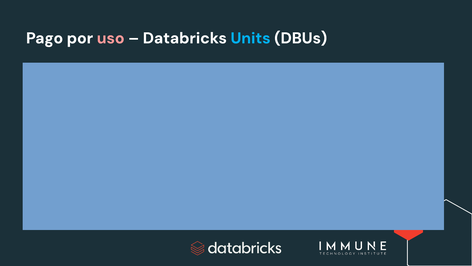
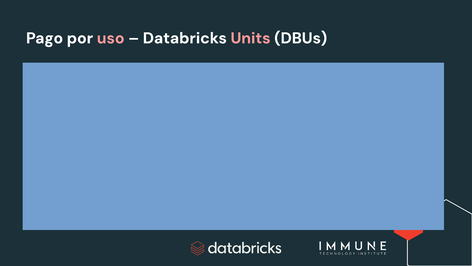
Units colour: light blue -> pink (251, 38)
